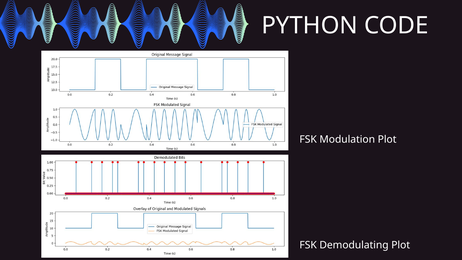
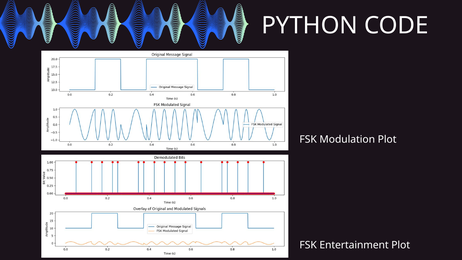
Demodulating: Demodulating -> Entertainment (354, 245)
